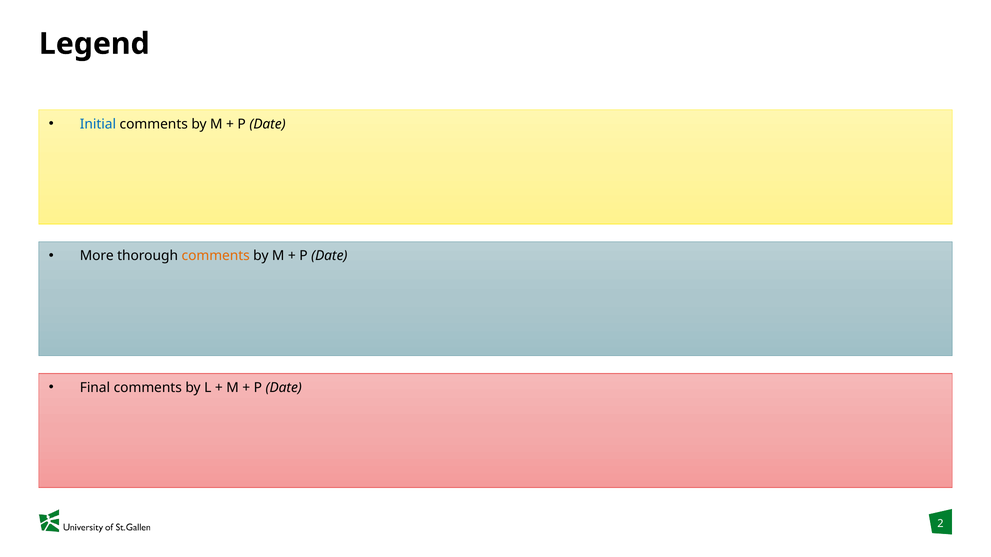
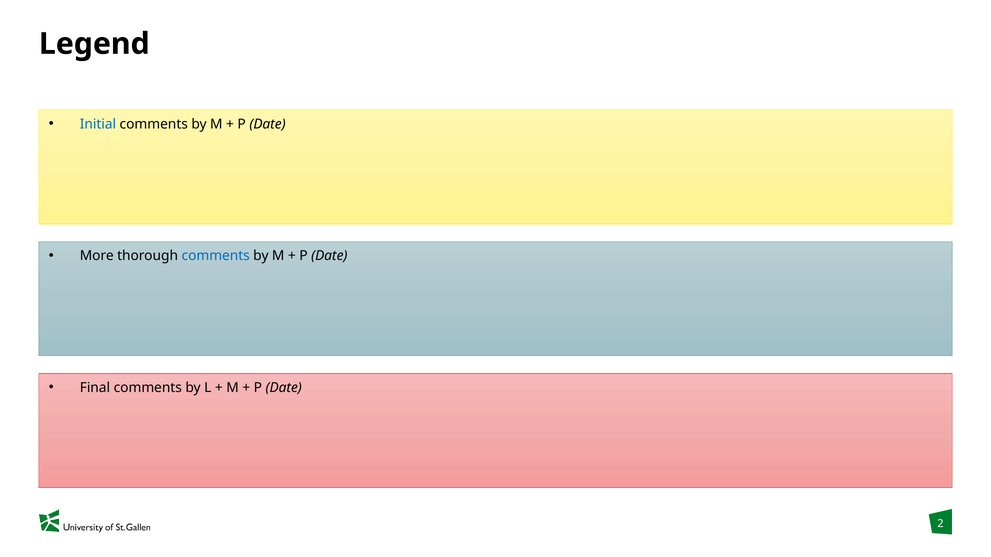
comments colour: orange -> blue (216, 256)
